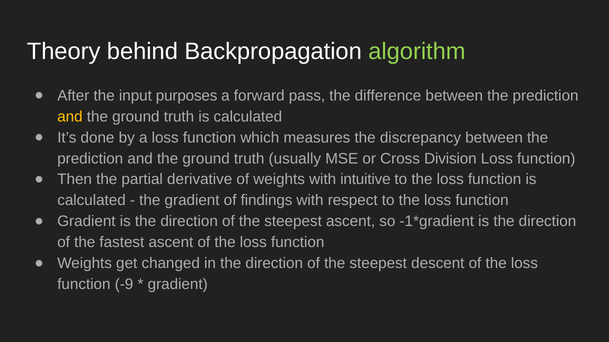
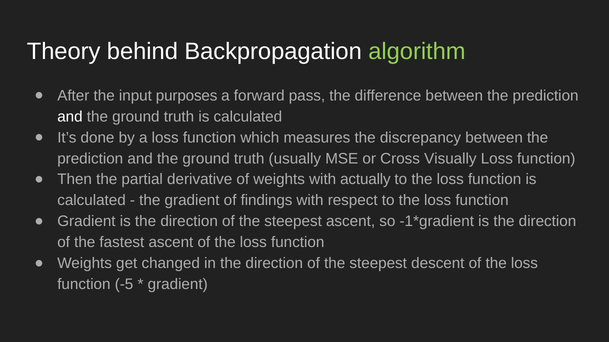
and colour: yellow -> white (70, 117)
Division: Division -> Visually (450, 159)
intuitive: intuitive -> actually (365, 180)
-9: -9 -> -5 (124, 285)
